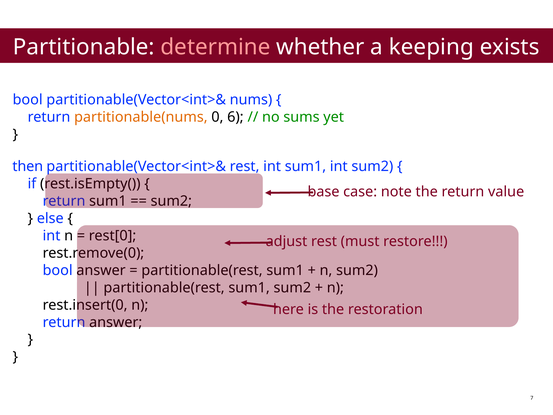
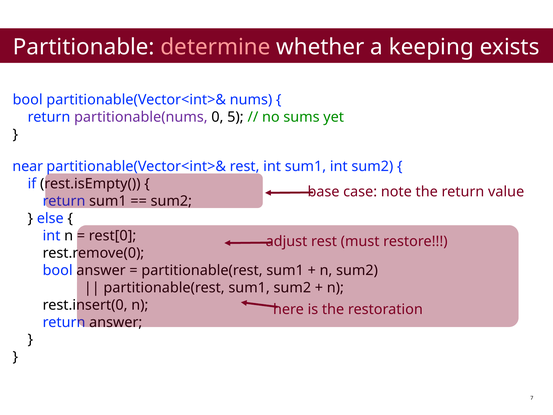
partitionable(nums colour: orange -> purple (141, 117)
6: 6 -> 5 (235, 117)
then: then -> near (28, 166)
